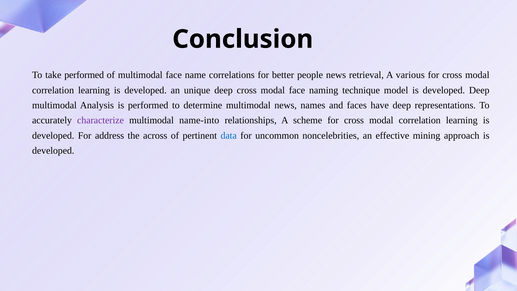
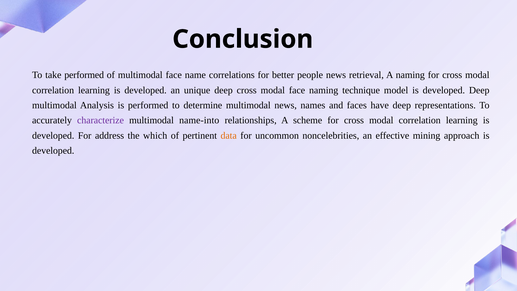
A various: various -> naming (410, 75)
across: across -> which (155, 135)
data colour: blue -> orange (229, 135)
